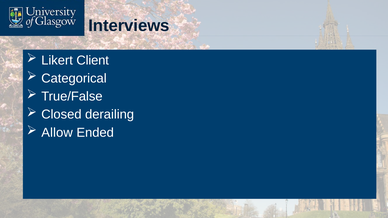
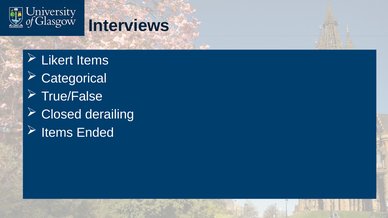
Likert Client: Client -> Items (93, 60)
Allow: Allow -> Items (57, 133)
